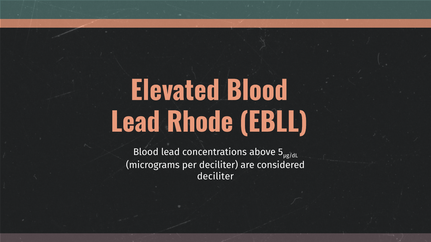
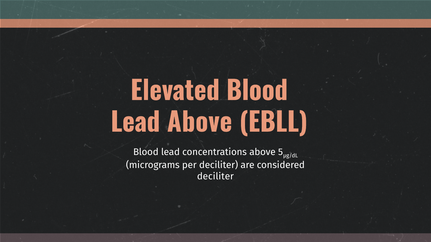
Lead Rhode: Rhode -> Above (200, 123)
